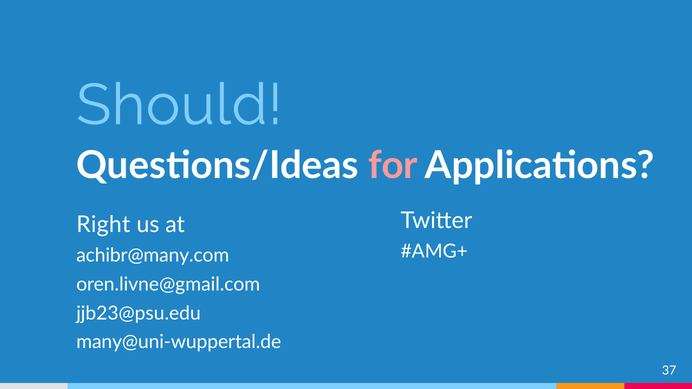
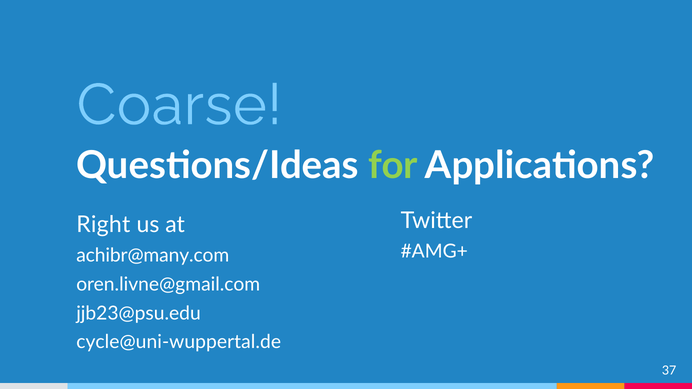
Should: Should -> Coarse (179, 105)
for colour: pink -> light green (393, 165)
many@uni-wuppertal.de: many@uni-wuppertal.de -> cycle@uni-wuppertal.de (179, 342)
